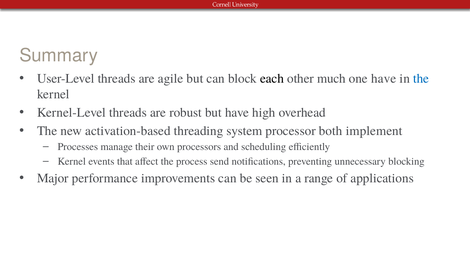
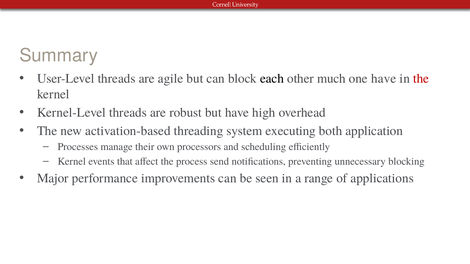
the colour: blue -> red (421, 79)
processor: processor -> executing (291, 131)
implement: implement -> application (374, 131)
